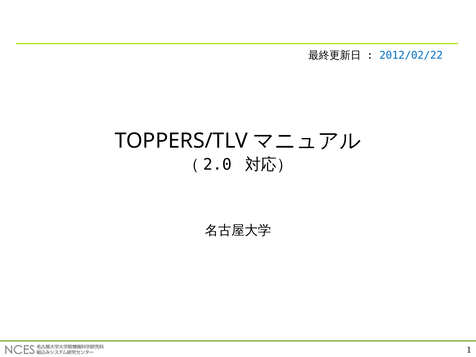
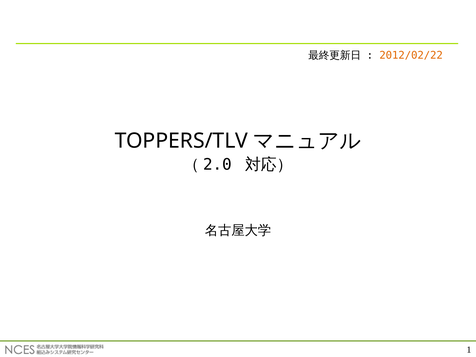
2012/02/22 colour: blue -> orange (411, 55)
